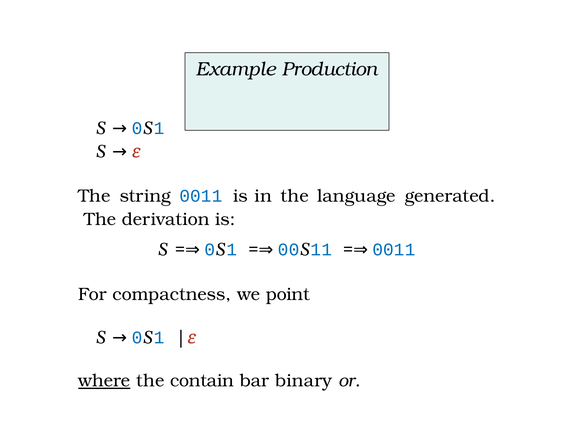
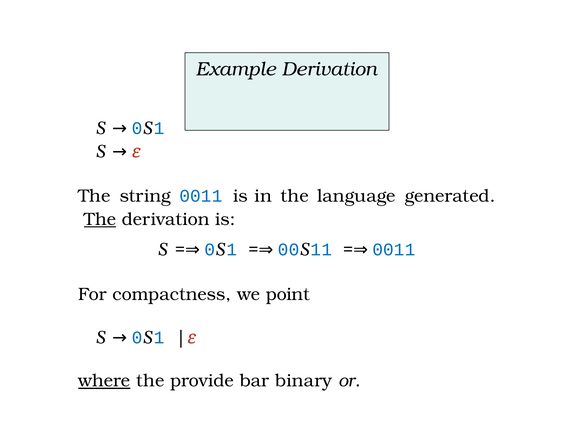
Example Production: Production -> Derivation (329, 69)
The underline: none -> present (100, 219)
contain: contain -> provide (202, 380)
